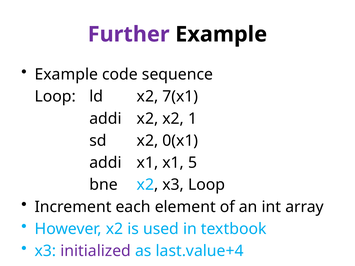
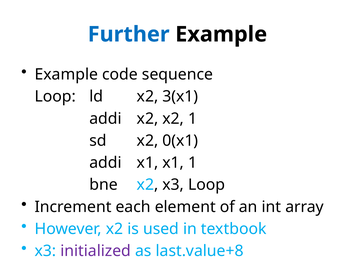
Further colour: purple -> blue (129, 34)
7(x1: 7(x1 -> 3(x1 (180, 97)
x1 5: 5 -> 1 (193, 163)
last.value+4: last.value+4 -> last.value+8 (200, 251)
